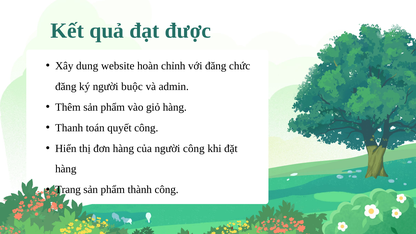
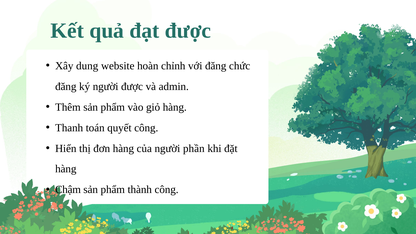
người buộc: buộc -> được (132, 86)
người công: công -> phần (194, 148)
Trang: Trang -> Chậm (68, 190)
